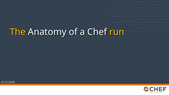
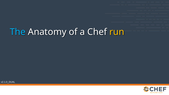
The colour: yellow -> light blue (18, 32)
